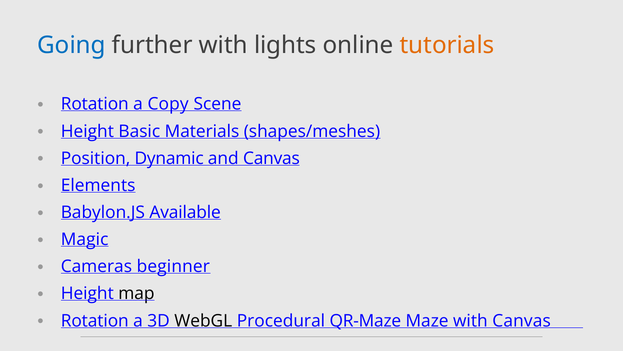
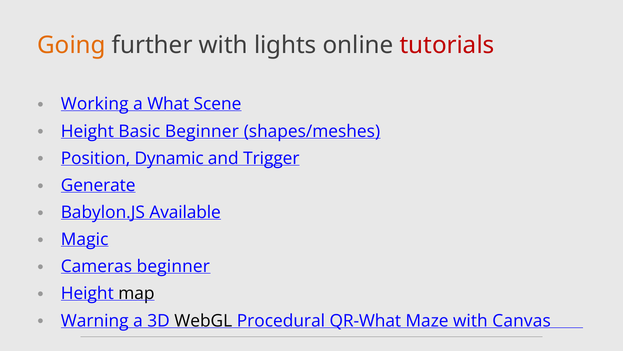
Going colour: blue -> orange (72, 45)
tutorials colour: orange -> red (447, 45)
Rotation: Rotation -> Working (95, 104)
Copy: Copy -> What (168, 104)
Basic Materials: Materials -> Beginner (202, 131)
and Canvas: Canvas -> Trigger (271, 158)
Elements: Elements -> Generate (98, 185)
Rotation: Rotation -> Warning (95, 320)
QR-Maze: QR-Maze -> QR-What (365, 320)
